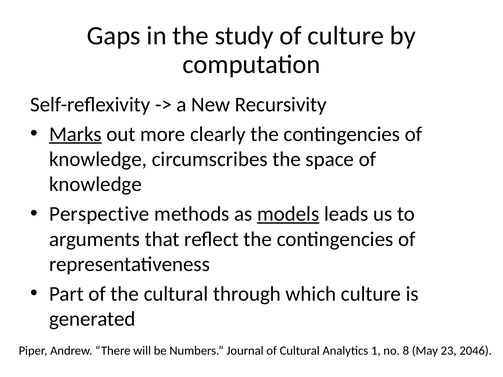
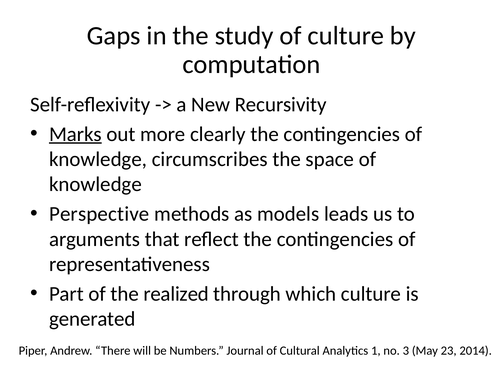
models underline: present -> none (288, 214)
the cultural: cultural -> realized (176, 294)
8: 8 -> 3 (406, 351)
2046: 2046 -> 2014 (476, 351)
